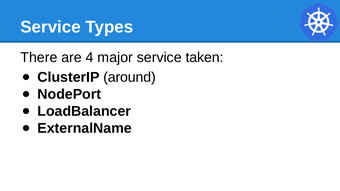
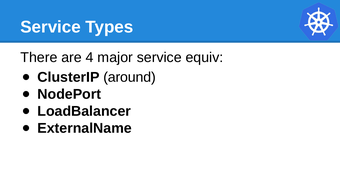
taken: taken -> equiv (204, 58)
